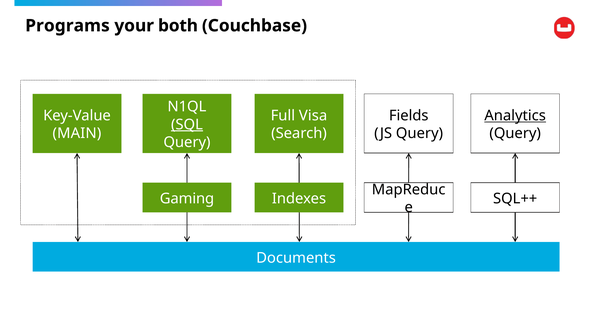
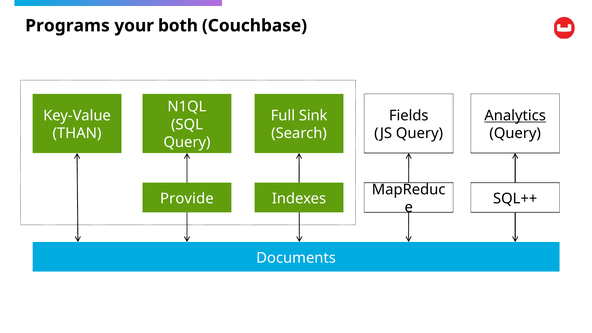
Visa: Visa -> Sink (313, 116)
SQL underline: present -> none (187, 124)
MAIN: MAIN -> THAN (77, 133)
Gaming: Gaming -> Provide (187, 199)
